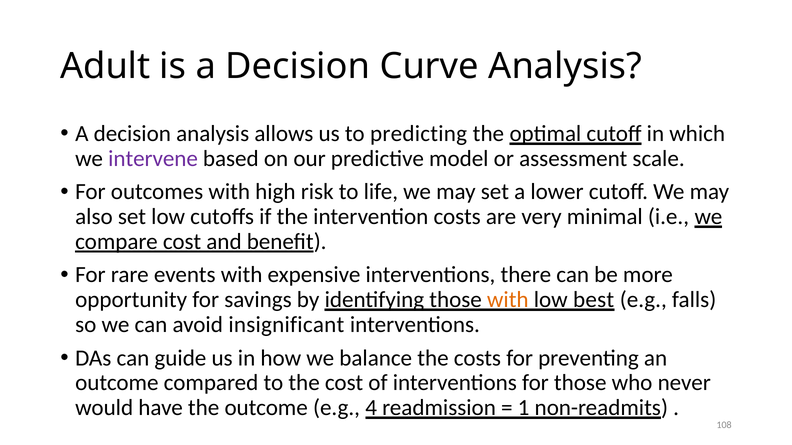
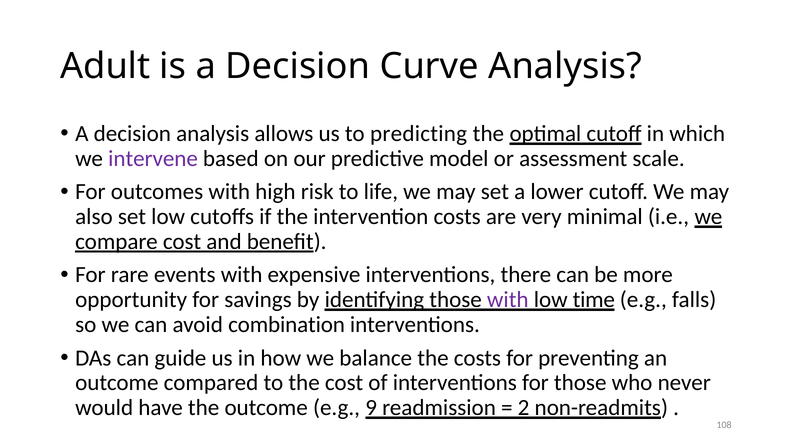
with colour: orange -> purple (508, 300)
best: best -> time (594, 300)
insignificant: insignificant -> combination (287, 325)
4: 4 -> 9 (371, 408)
1: 1 -> 2 (524, 408)
